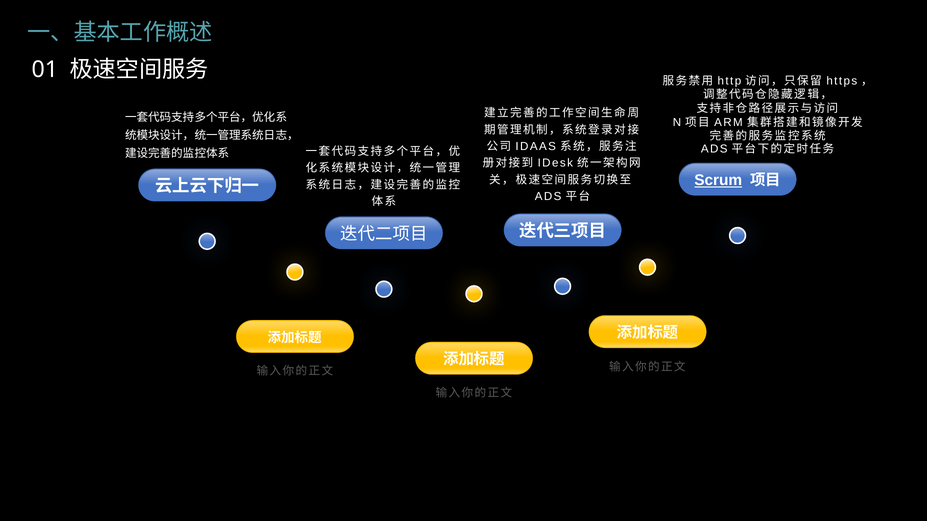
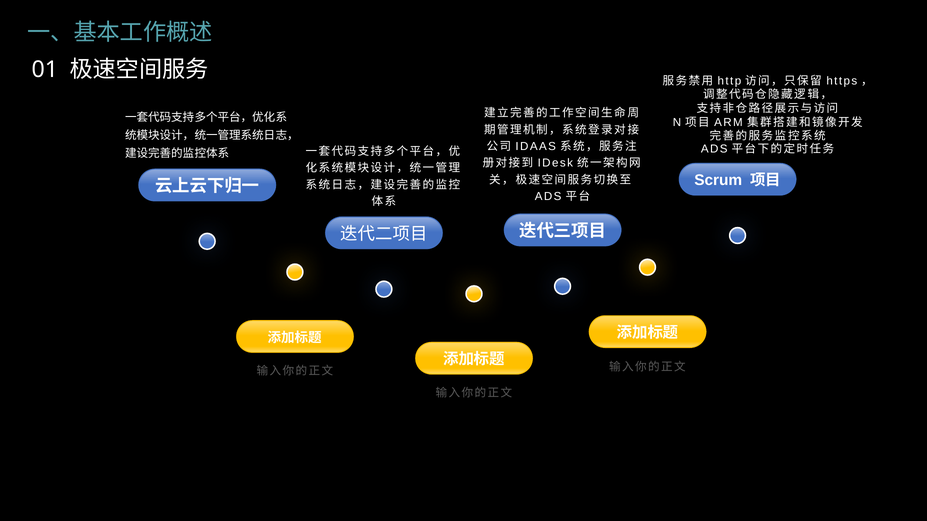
Scrum underline: present -> none (718, 180)
